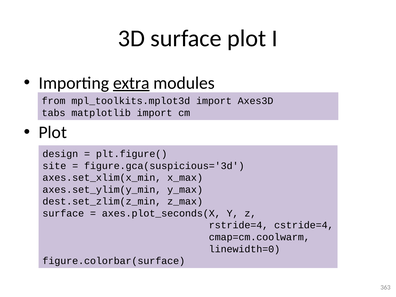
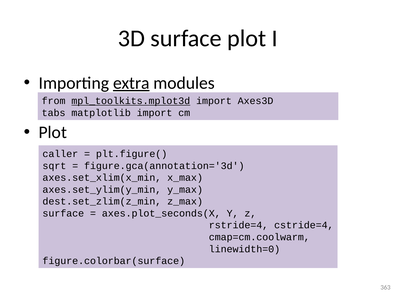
mpl_toolkits.mplot3d underline: none -> present (131, 101)
design: design -> caller (60, 154)
site: site -> sqrt (54, 166)
figure.gca(suspicious='3d: figure.gca(suspicious='3d -> figure.gca(annotation='3d (164, 166)
